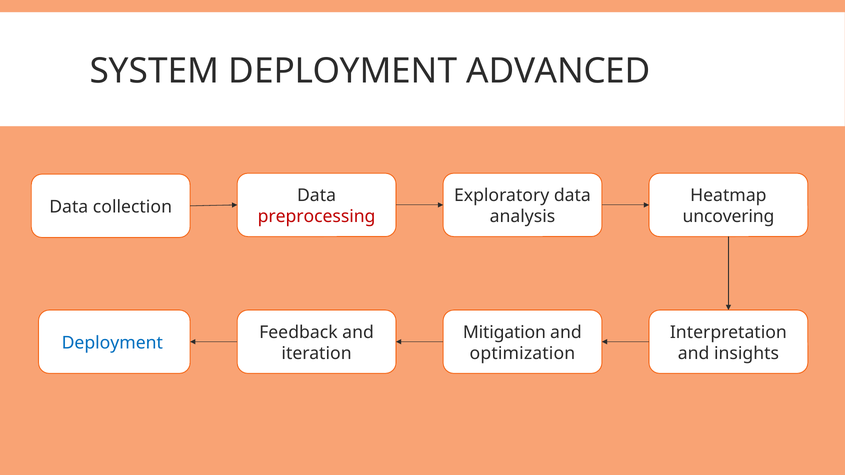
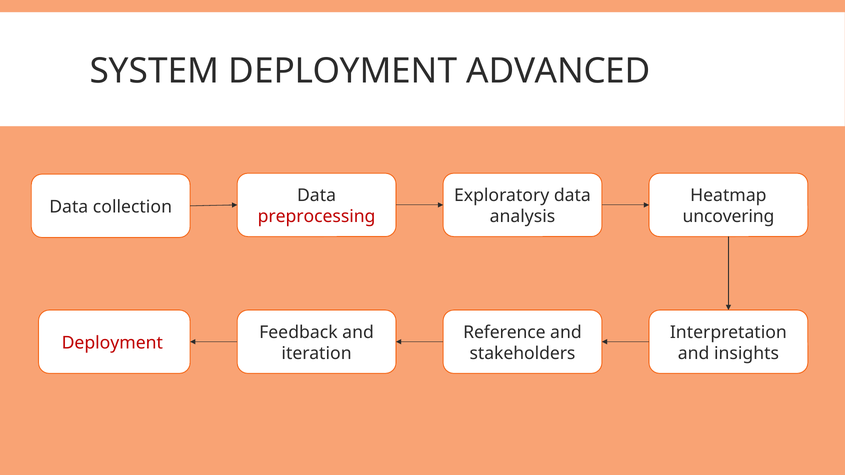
Mitigation: Mitigation -> Reference (504, 333)
Deployment colour: blue -> red (112, 343)
optimization: optimization -> stakeholders (523, 354)
